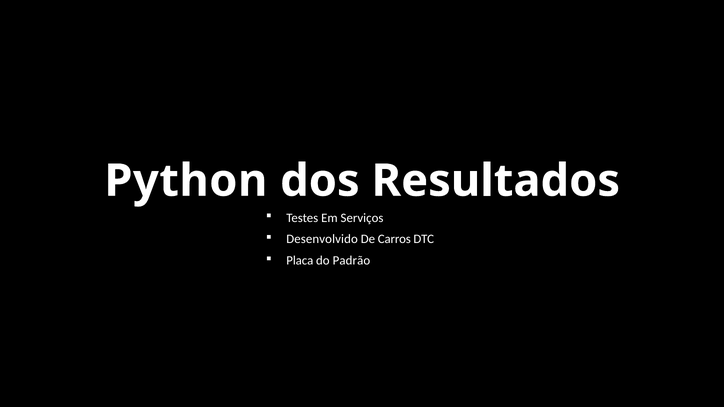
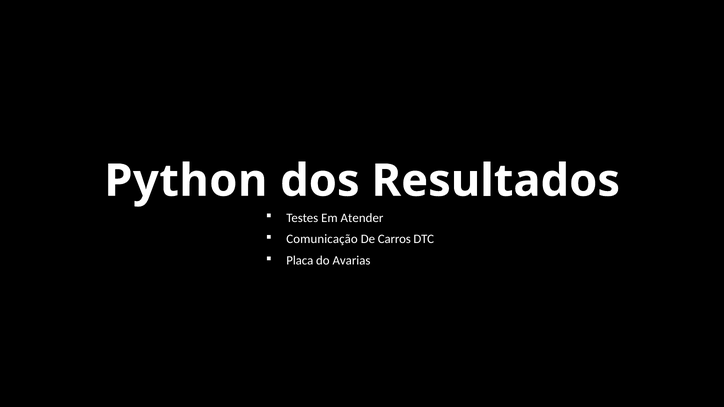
Serviços: Serviços -> Atender (362, 218)
Desenvolvido: Desenvolvido -> Comunicação (322, 239)
Padrão: Padrão -> Avarias (352, 261)
